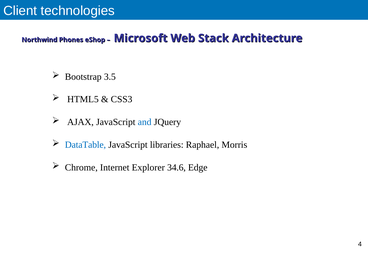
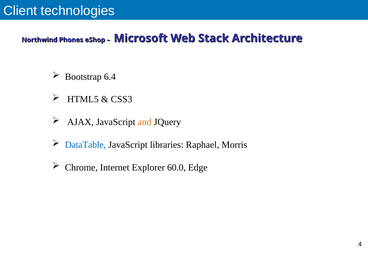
3.5: 3.5 -> 6.4 (110, 77)
and colour: blue -> orange (145, 122)
34.6: 34.6 -> 60.0 (176, 167)
